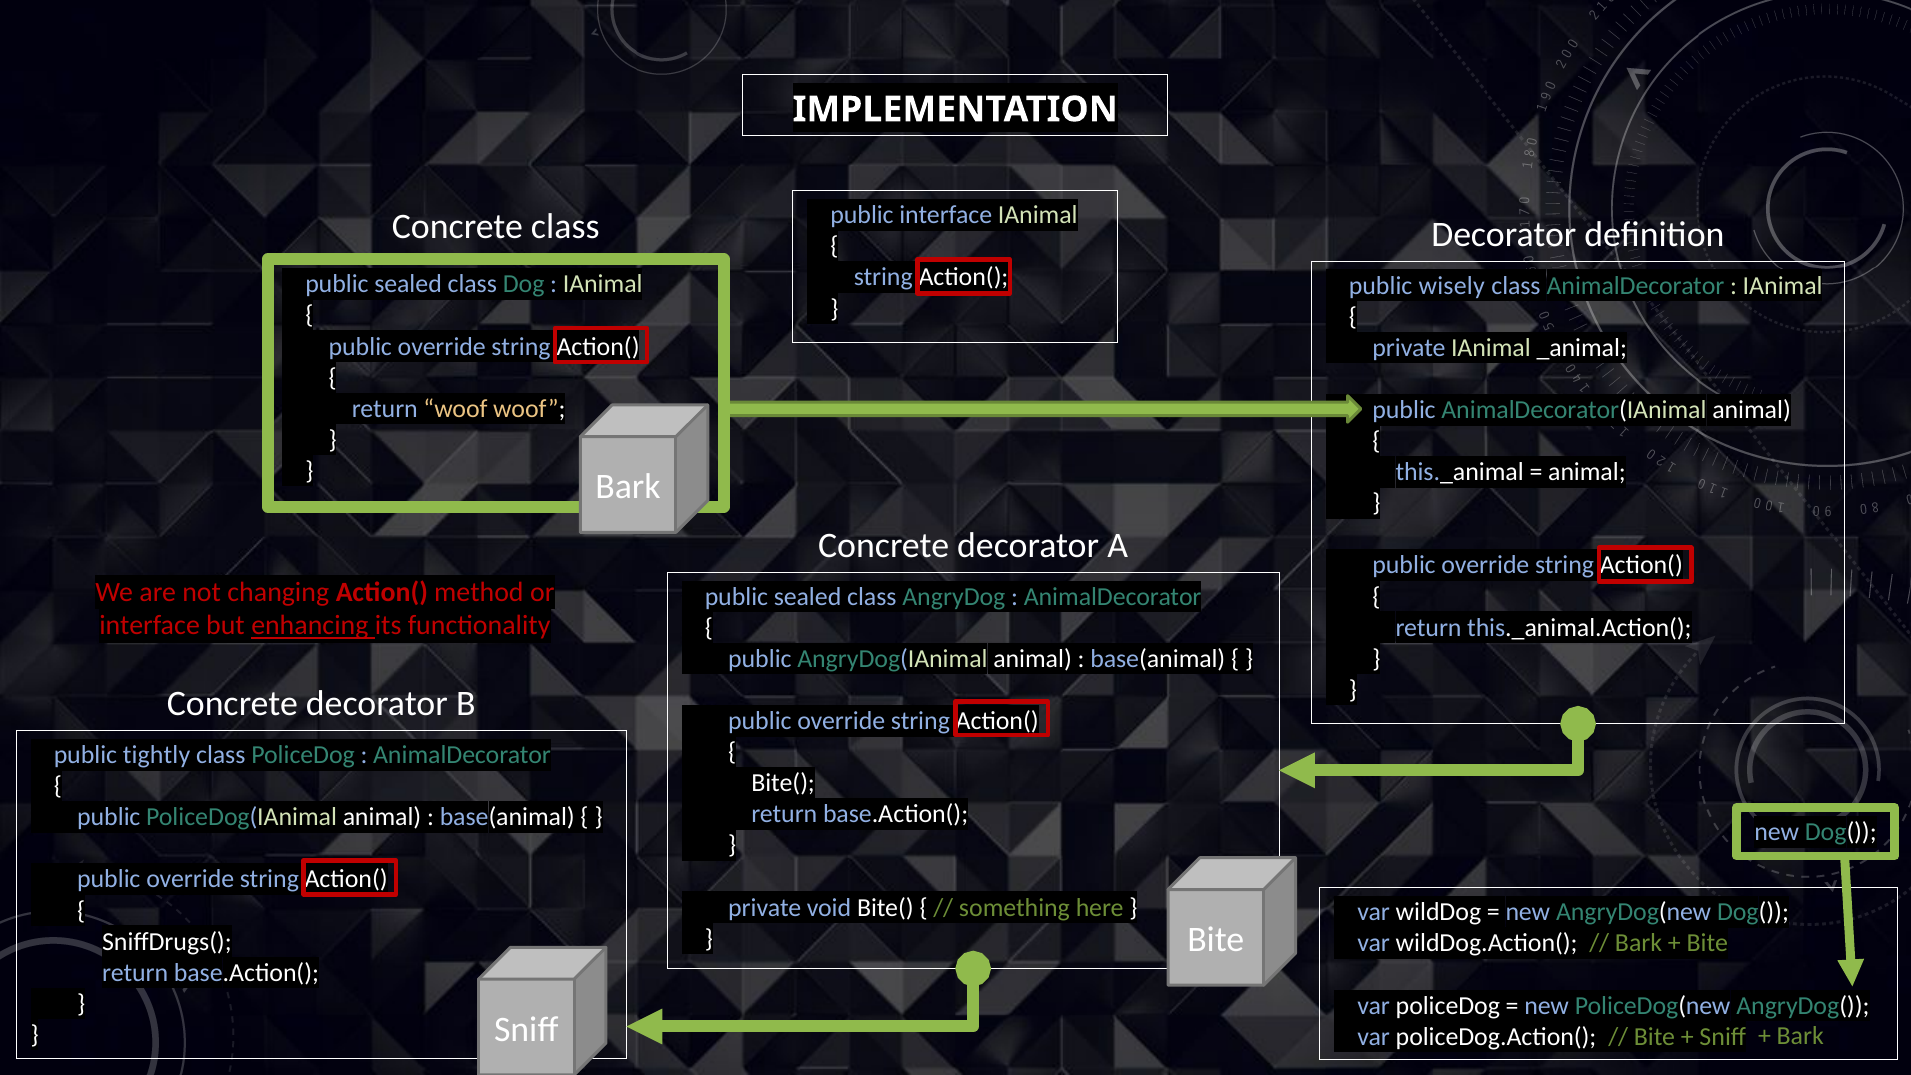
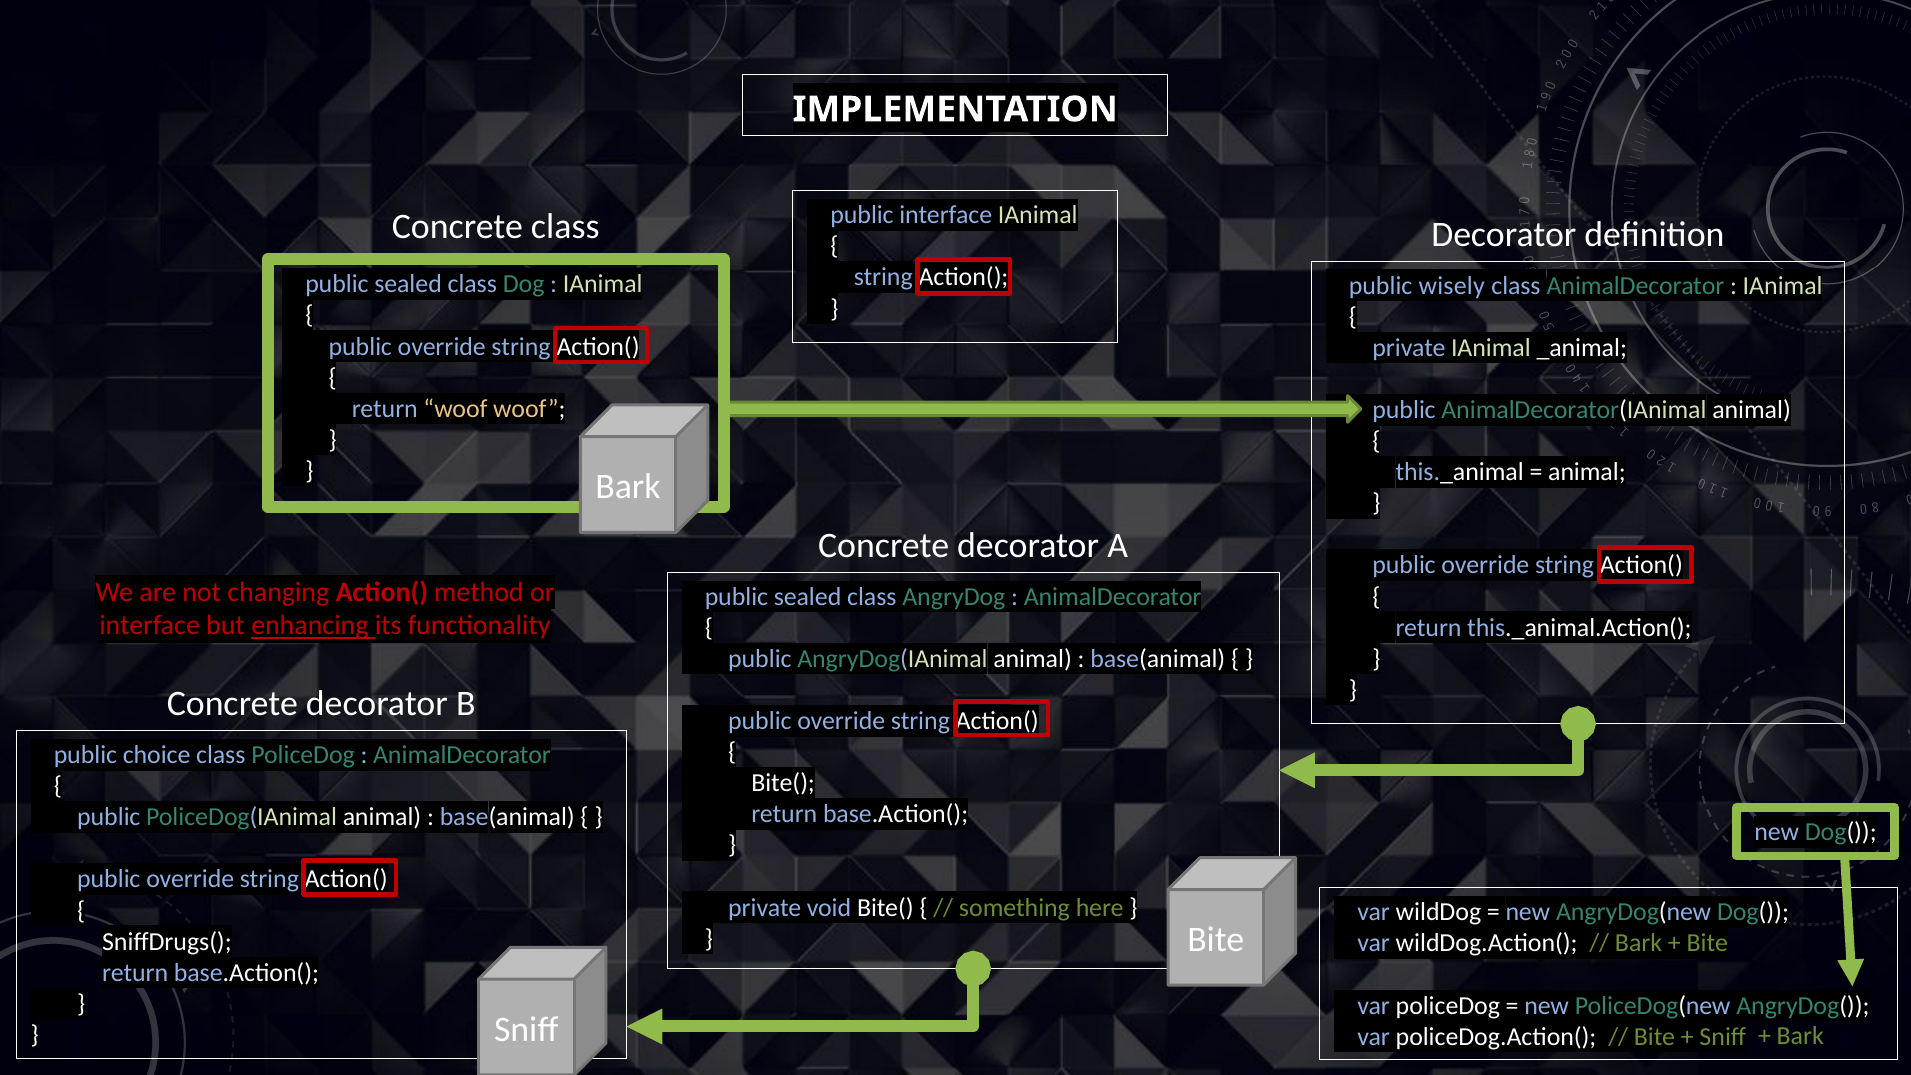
tightly: tightly -> choice (157, 755)
